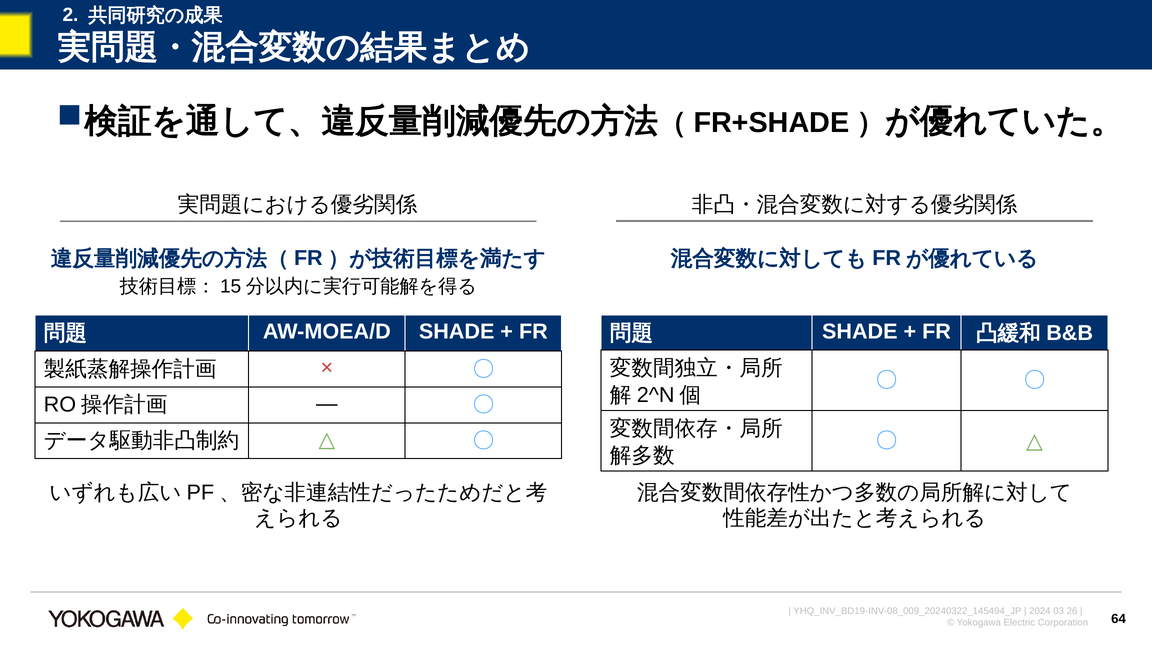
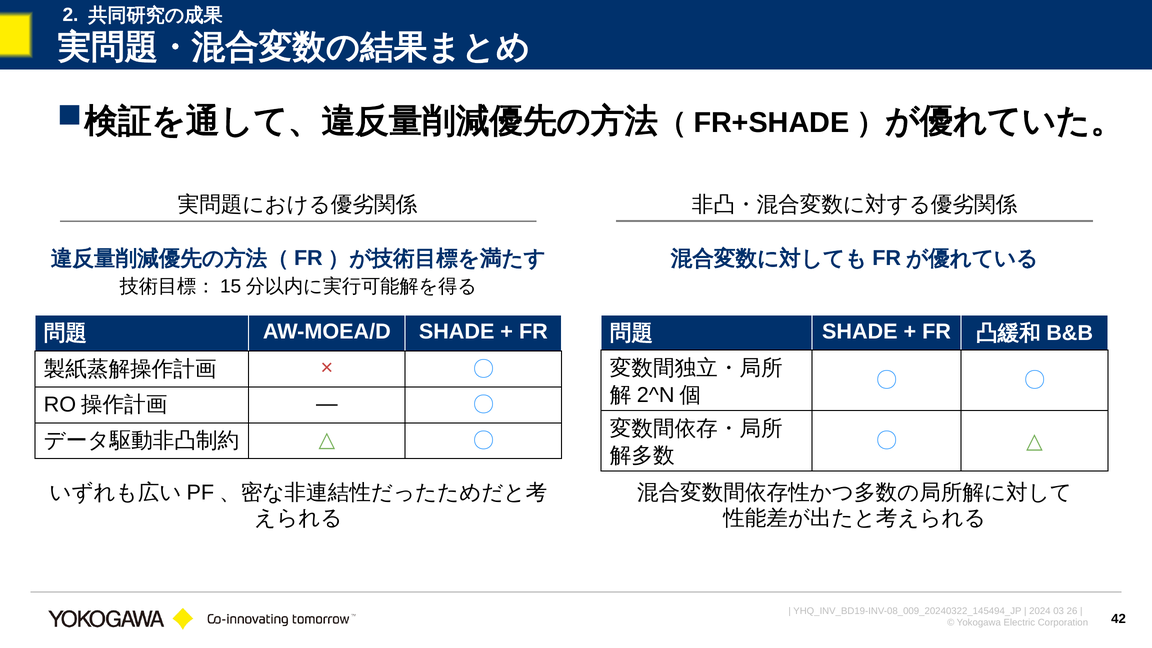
64: 64 -> 42 (1119, 619)
